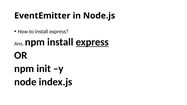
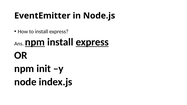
npm underline: none -> present (35, 42)
